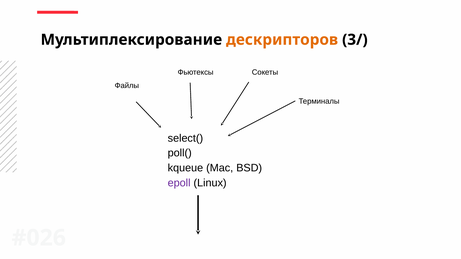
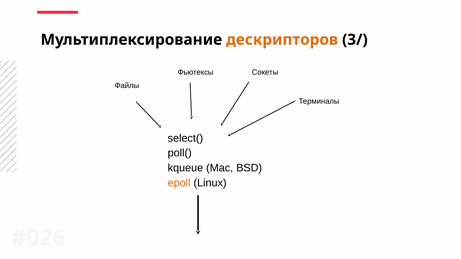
epoll colour: purple -> orange (179, 183)
